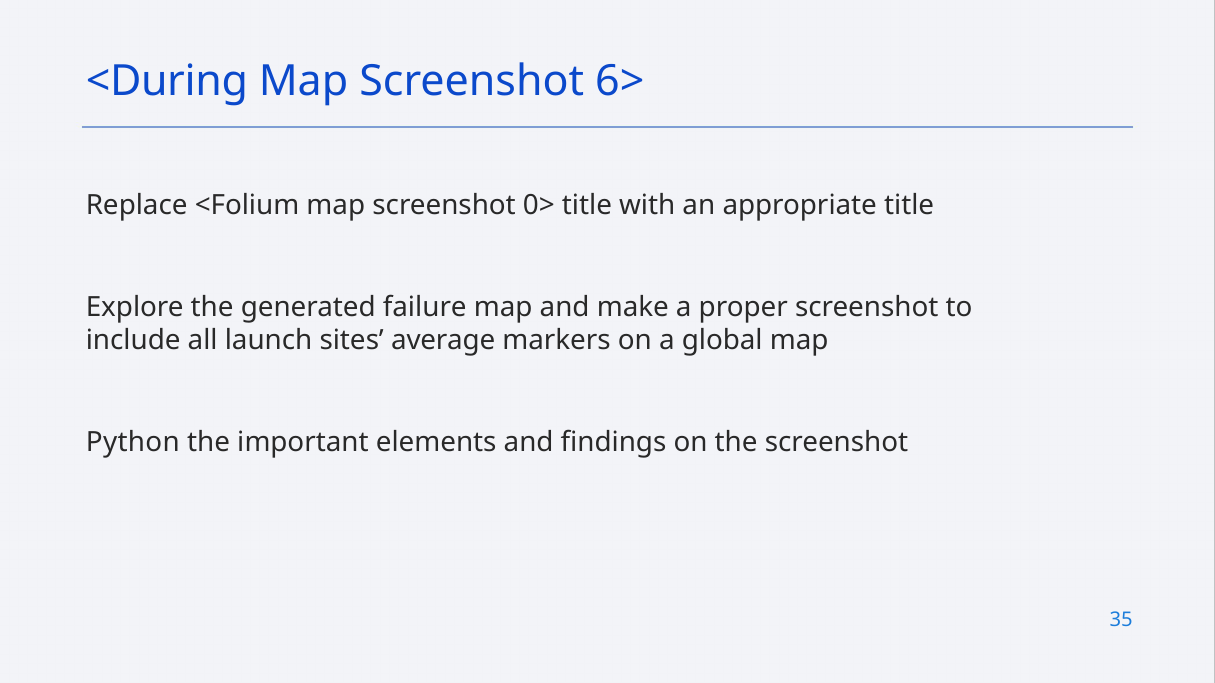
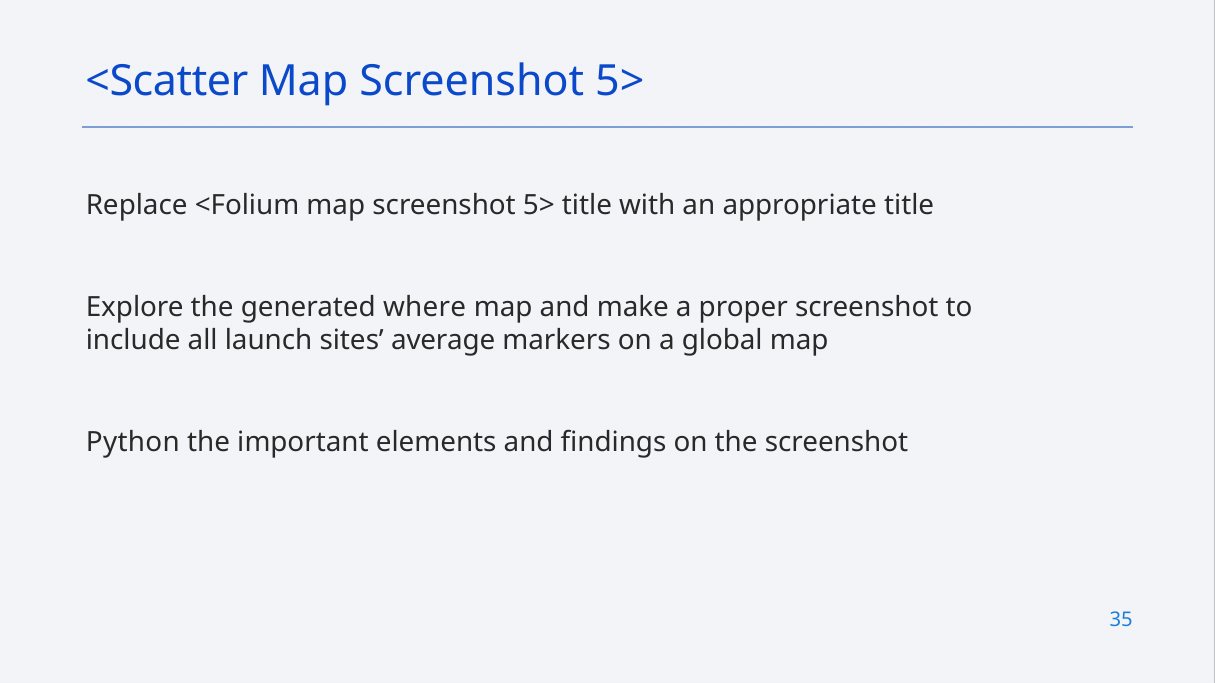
<During: <During -> <Scatter (167, 81)
6>: 6> -> 5> (620, 81)
<Folium map screenshot 0>: 0> -> 5> (539, 205)
failure: failure -> where (425, 307)
